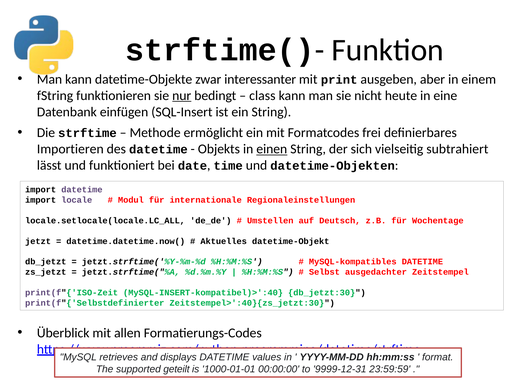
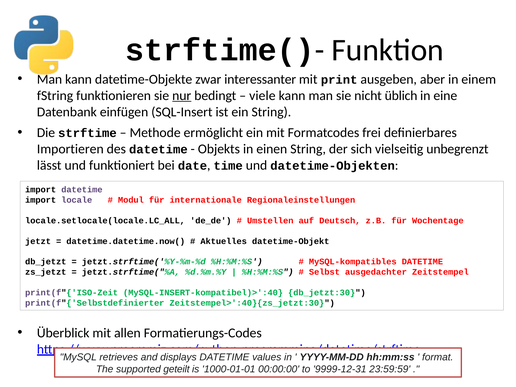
class: class -> viele (262, 96)
heute: heute -> üblich (401, 96)
einen underline: present -> none (272, 149)
subtrahiert: subtrahiert -> unbegrenzt (457, 149)
